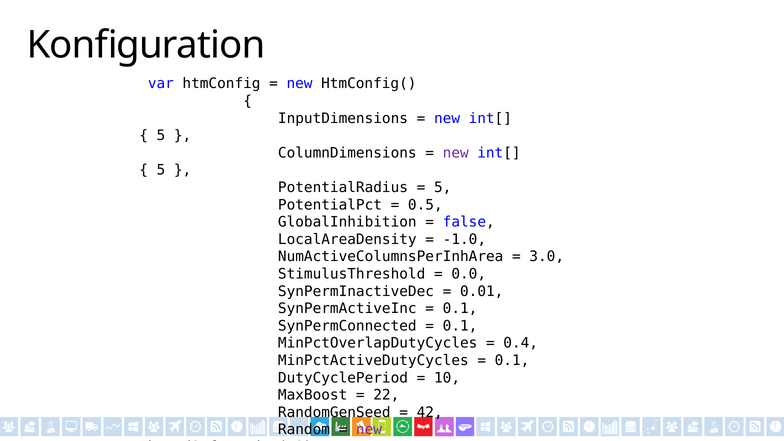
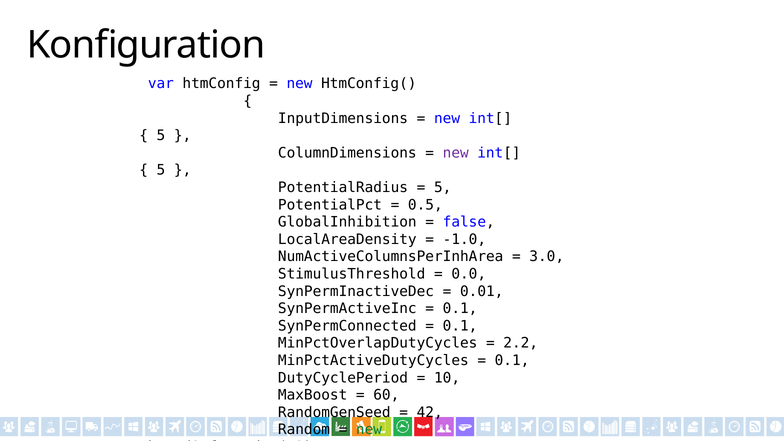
0.4: 0.4 -> 2.2 (521, 343)
22: 22 -> 60 (386, 395)
new colour: purple -> green (369, 430)
